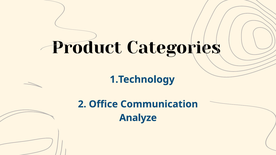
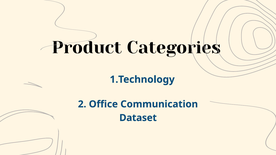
Analyze: Analyze -> Dataset (138, 118)
